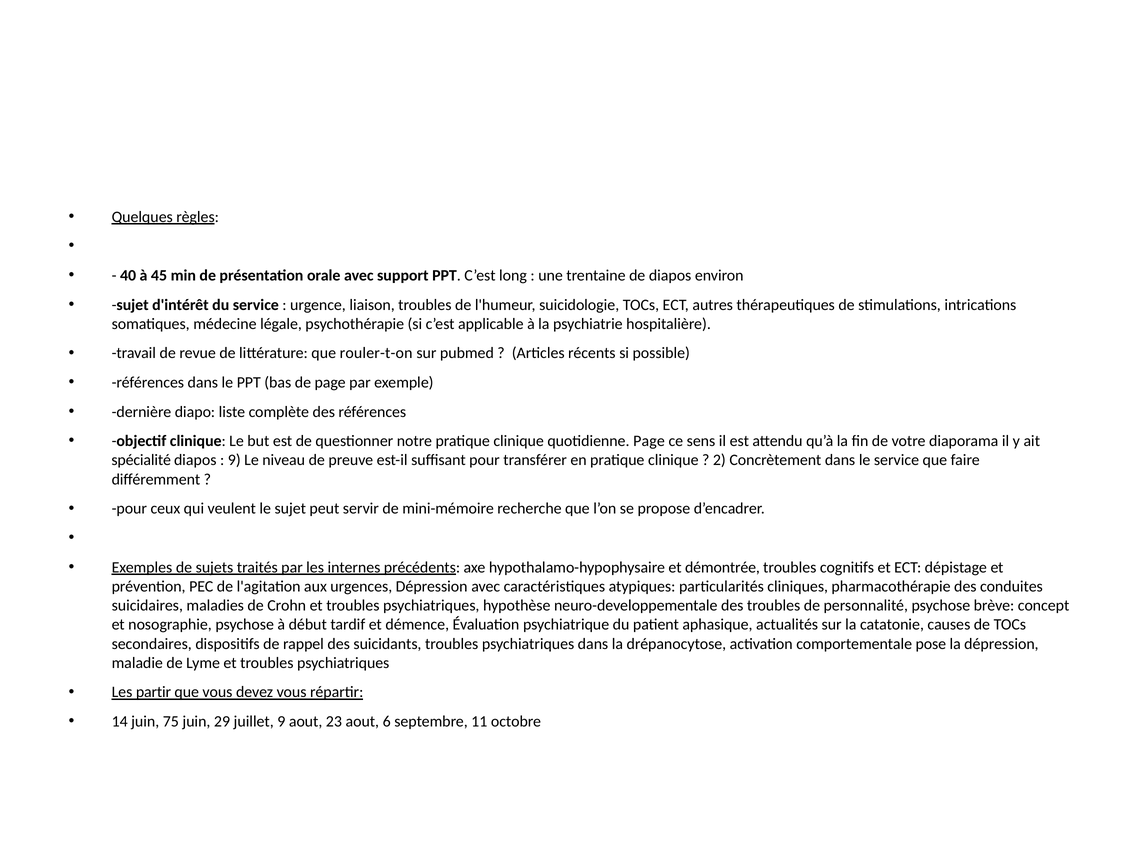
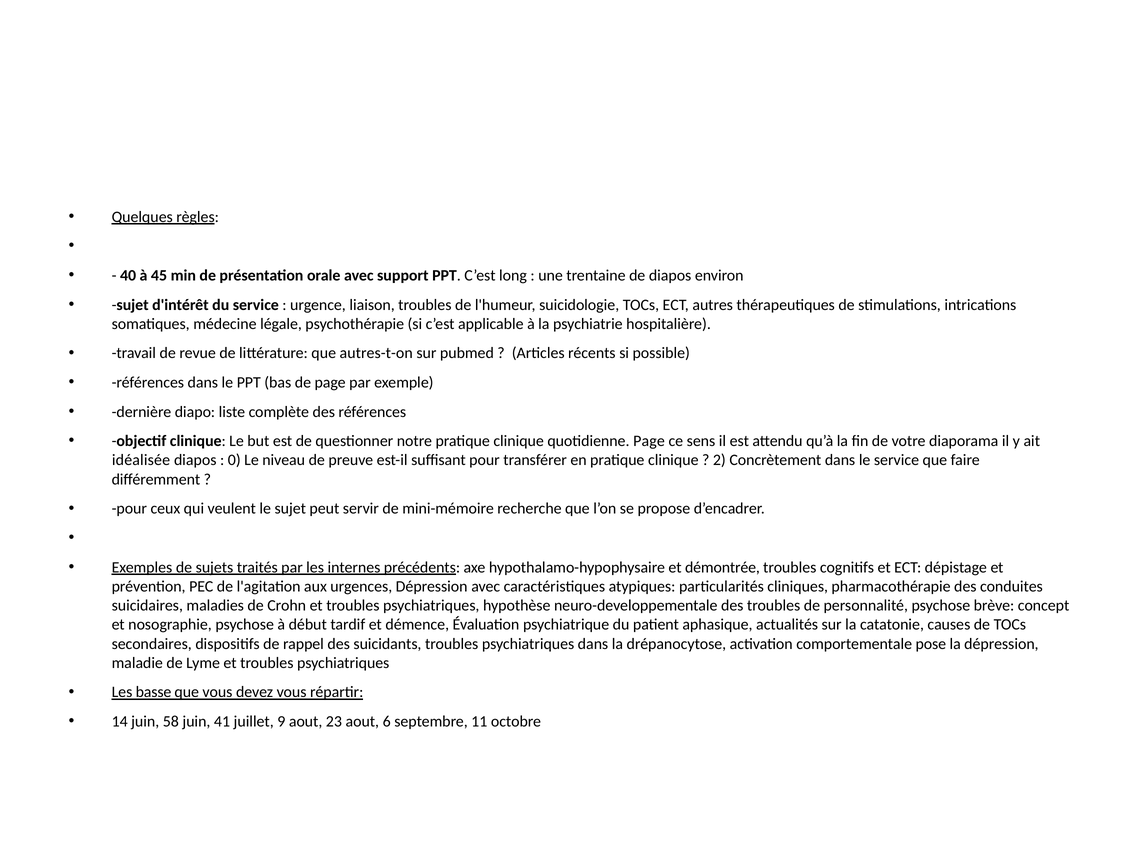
rouler-t-on: rouler-t-on -> autres-t-on (376, 353)
spécialité: spécialité -> idéalisée (141, 460)
9: 9 -> 0 (234, 460)
partir: partir -> basse (154, 692)
75: 75 -> 58 (171, 721)
29: 29 -> 41 (222, 721)
